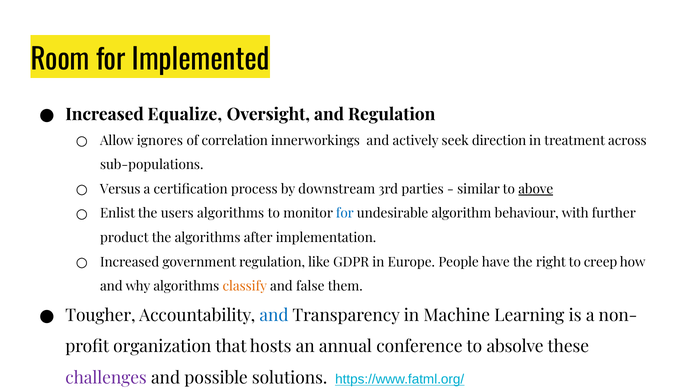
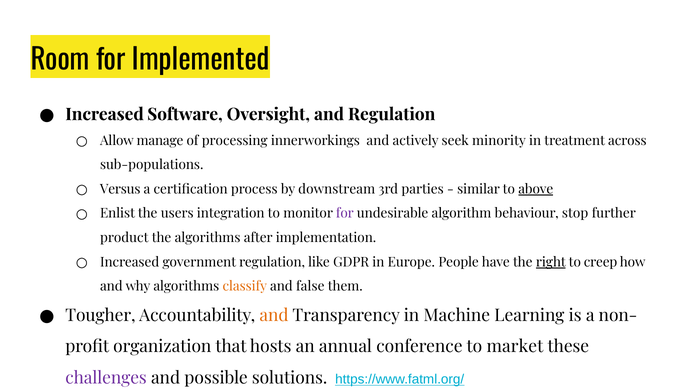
Equalize: Equalize -> Software (185, 115)
ignores: ignores -> manage (160, 141)
correlation: correlation -> processing (235, 141)
direction: direction -> minority (499, 141)
users algorithms: algorithms -> integration (231, 214)
for colour: blue -> purple (345, 214)
with: with -> stop (575, 214)
right underline: none -> present (551, 262)
and colour: blue -> orange (274, 316)
absolve: absolve -> market (515, 347)
